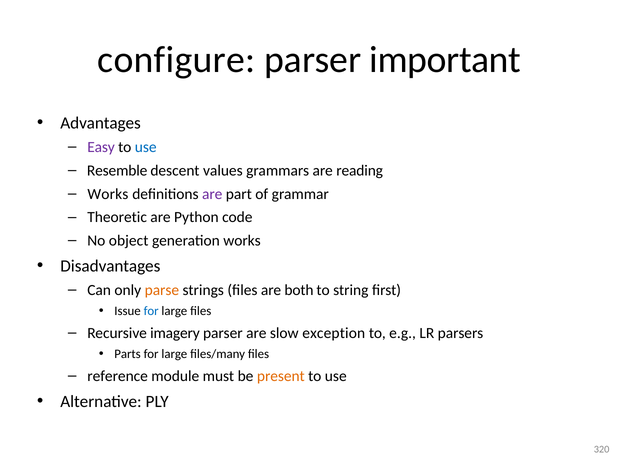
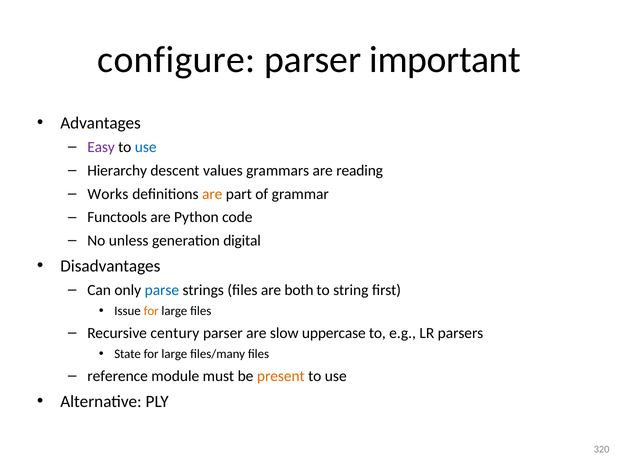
Resemble: Resemble -> Hierarchy (117, 170)
are colour: purple -> orange (212, 194)
Theoretic: Theoretic -> Functools (117, 217)
object: object -> unless (129, 240)
generation works: works -> digital (242, 240)
parse colour: orange -> blue (162, 290)
for colour: blue -> orange (151, 311)
imagery: imagery -> century (175, 333)
exception: exception -> uppercase (334, 333)
Parts: Parts -> State (128, 354)
